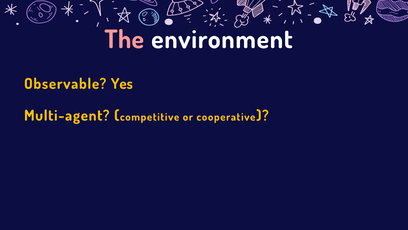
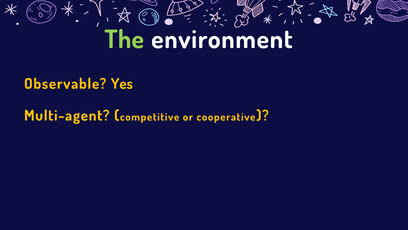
The colour: pink -> light green (124, 40)
